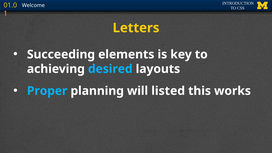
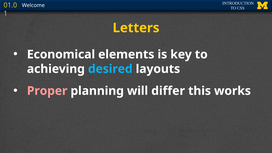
Succeeding: Succeeding -> Economical (61, 54)
Proper colour: light blue -> pink (47, 91)
listed: listed -> differ (168, 91)
